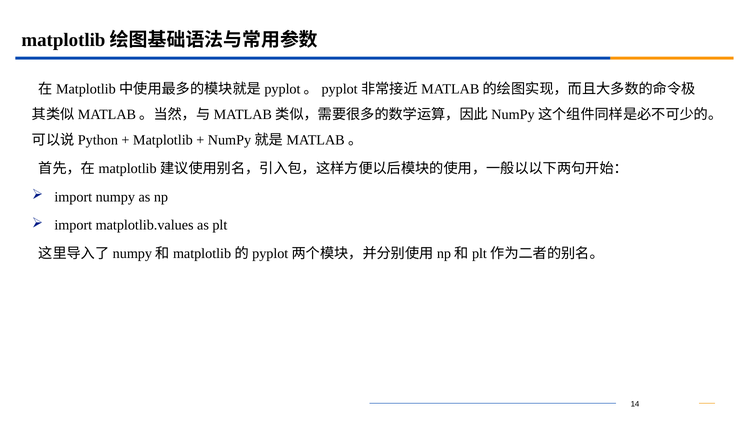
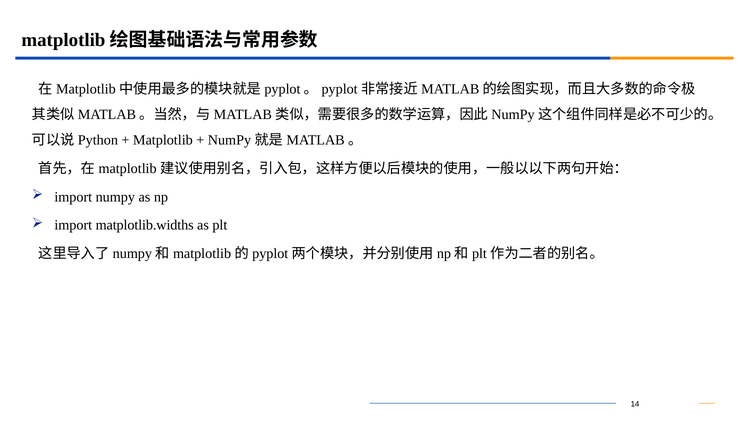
matplotlib.values: matplotlib.values -> matplotlib.widths (145, 225)
